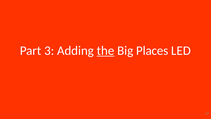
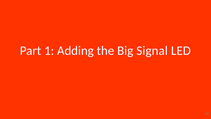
3: 3 -> 1 (49, 50)
the underline: present -> none (106, 50)
Places: Places -> Signal (152, 50)
